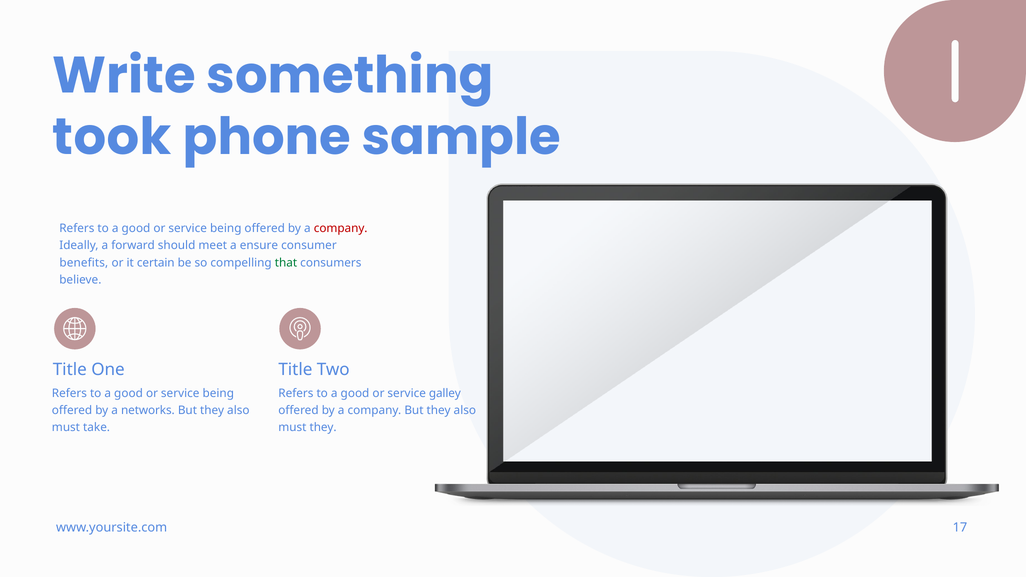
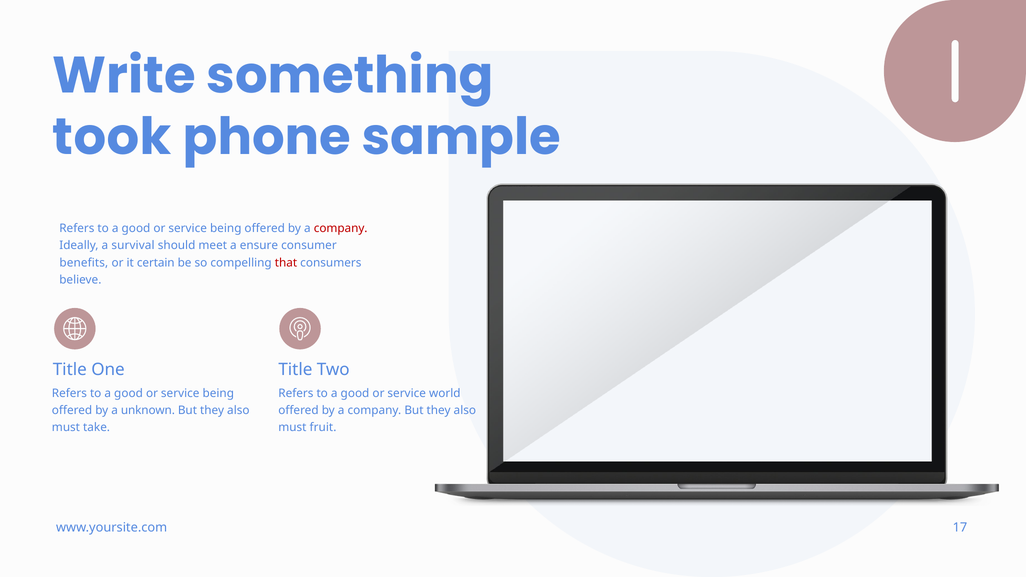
forward: forward -> survival (133, 246)
that colour: green -> red (286, 263)
galley: galley -> world (445, 393)
networks: networks -> unknown (148, 410)
must they: they -> fruit (323, 428)
